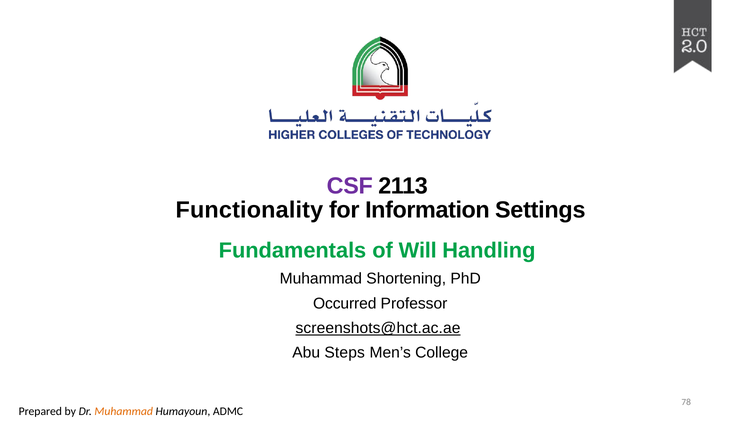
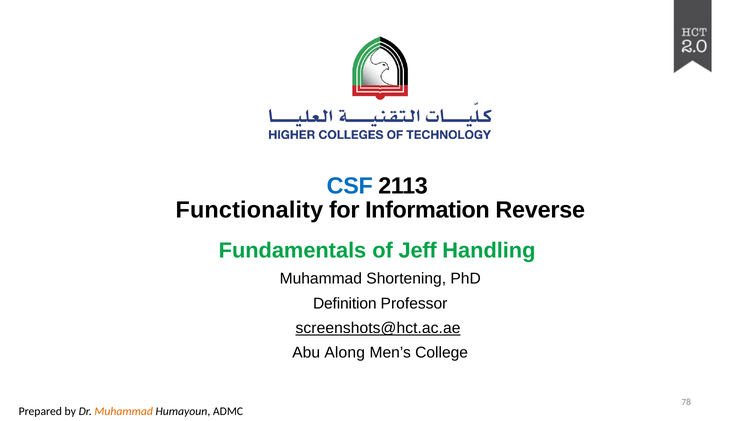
CSF colour: purple -> blue (350, 186)
Settings: Settings -> Reverse (540, 210)
Will: Will -> Jeff (418, 251)
Occurred: Occurred -> Definition (345, 303)
Steps: Steps -> Along (345, 352)
